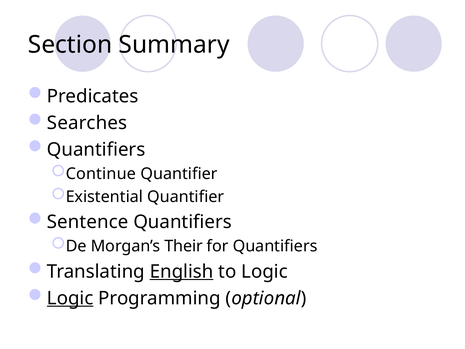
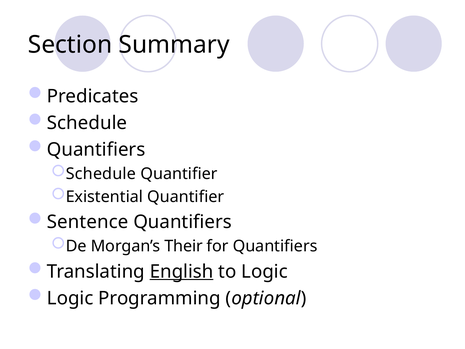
Searches: Searches -> Schedule (87, 123)
Continue: Continue -> Schedule (101, 174)
Logic underline: present -> none (70, 298)
